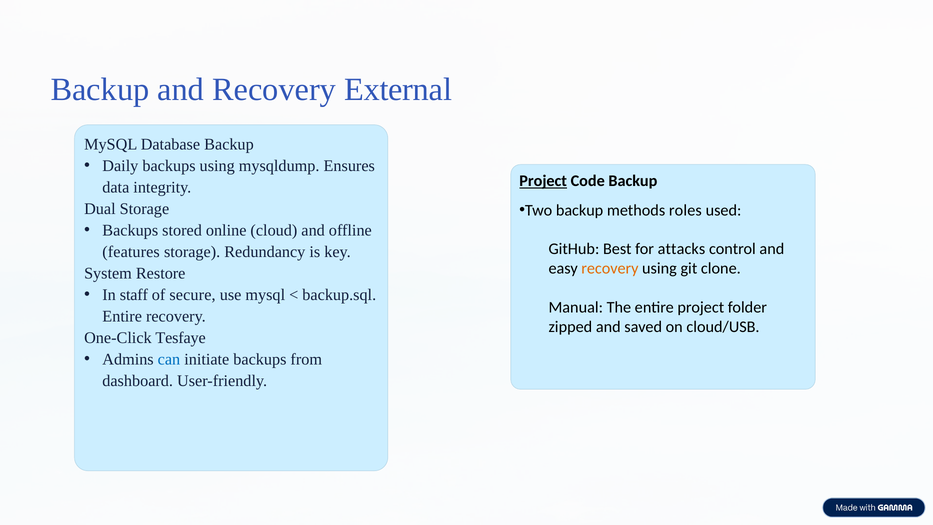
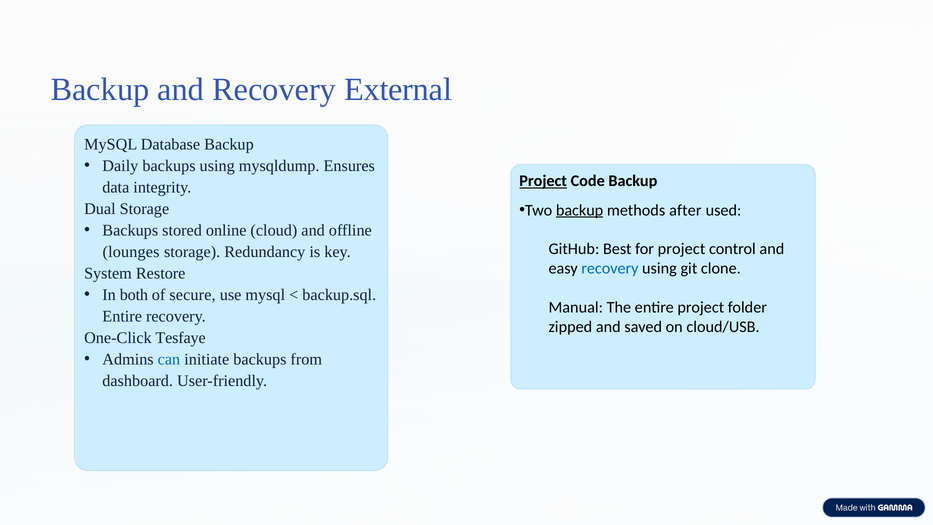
backup underline: none -> present (580, 210)
roles: roles -> after (685, 210)
for attacks: attacks -> project (681, 249)
features: features -> lounges (131, 252)
recovery colour: orange -> blue (610, 268)
staff: staff -> both (134, 295)
